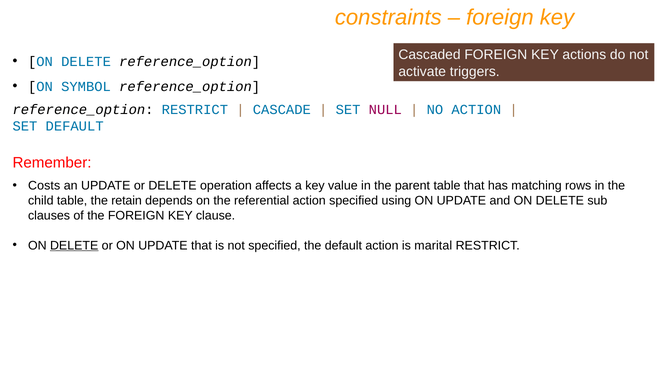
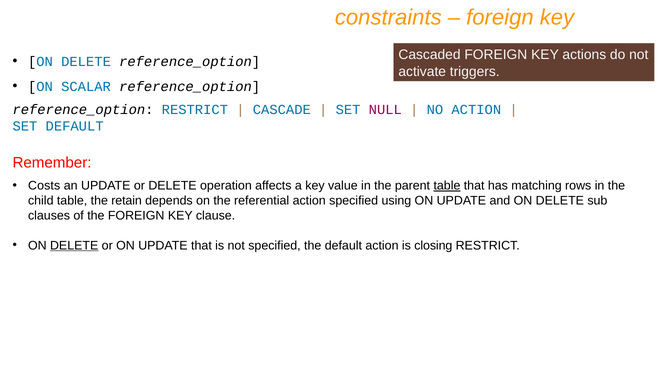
SYMBOL: SYMBOL -> SCALAR (86, 86)
table underline: none -> present (447, 185)
marital: marital -> closing (433, 245)
